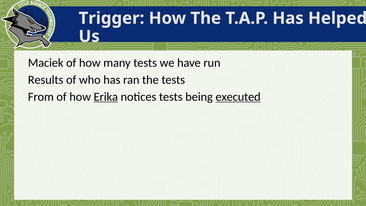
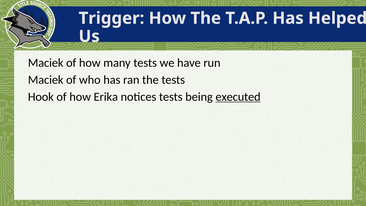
Results: Results -> Maciek (46, 80)
From: From -> Hook (41, 97)
Erika underline: present -> none (106, 97)
